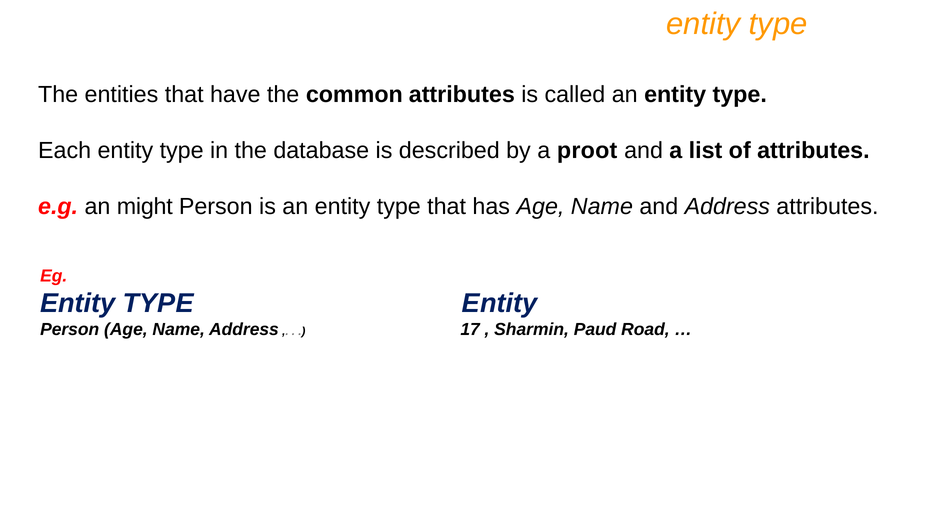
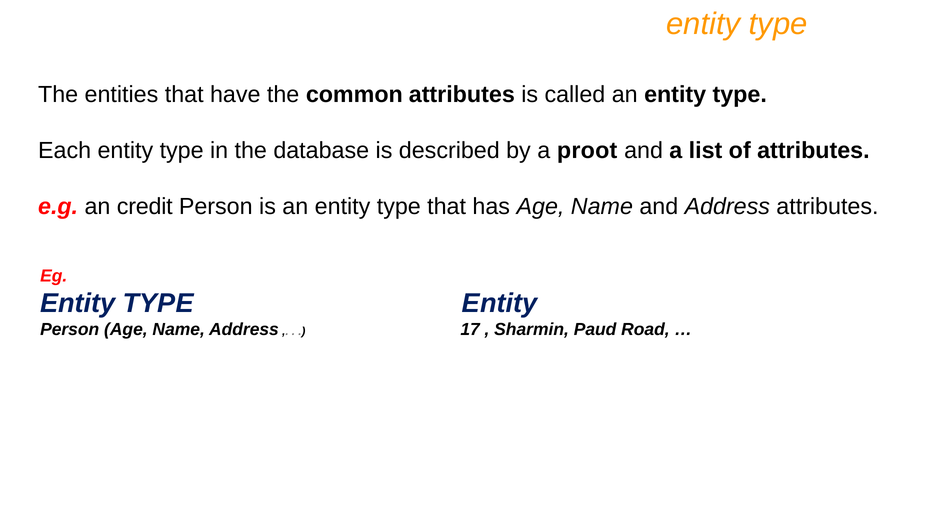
might: might -> credit (145, 206)
